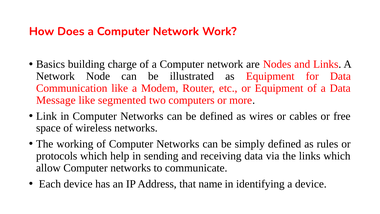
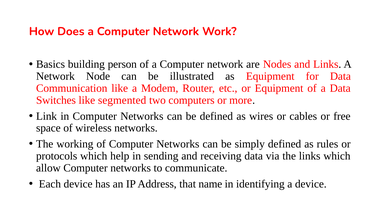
charge: charge -> person (122, 64)
Message: Message -> Switches (56, 100)
